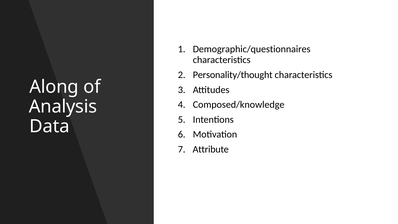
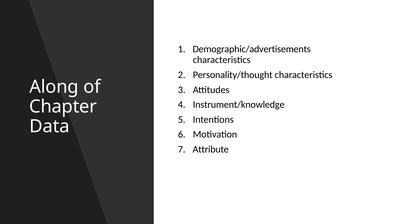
Demographic/questionnaires: Demographic/questionnaires -> Demographic/advertisements (252, 49)
Composed/knowledge: Composed/knowledge -> Instrument/knowledge (239, 105)
Analysis: Analysis -> Chapter (63, 107)
